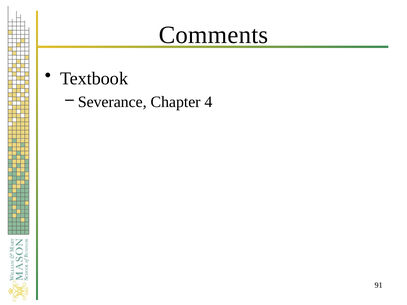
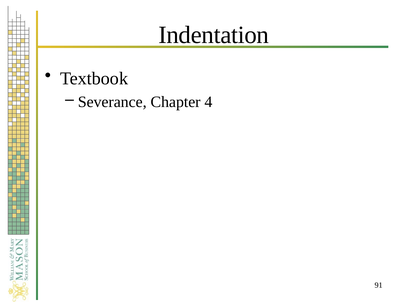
Comments: Comments -> Indentation (214, 35)
